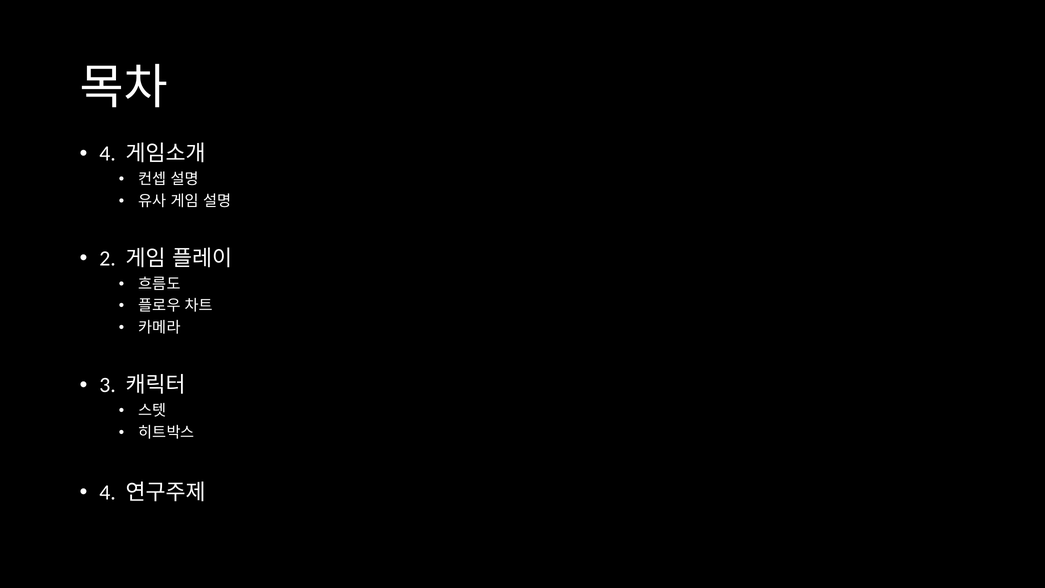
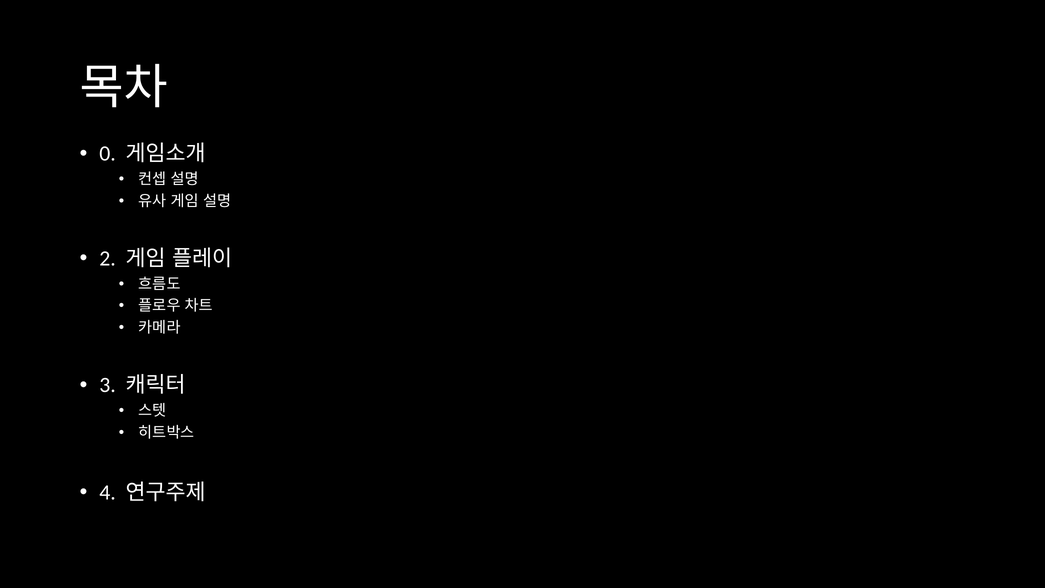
4: 4 -> 0 (108, 154)
